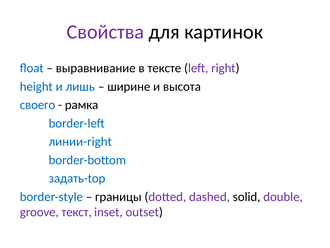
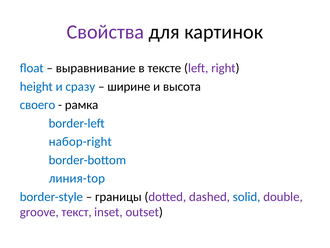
лишь: лишь -> сразу (80, 86)
линии-right: линии-right -> набор-right (80, 141)
задать-top: задать-top -> линия-top (77, 178)
solid colour: black -> blue (247, 196)
